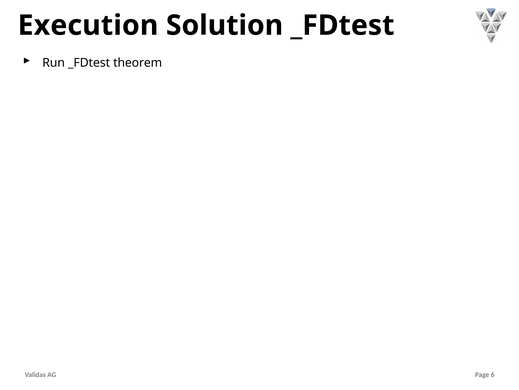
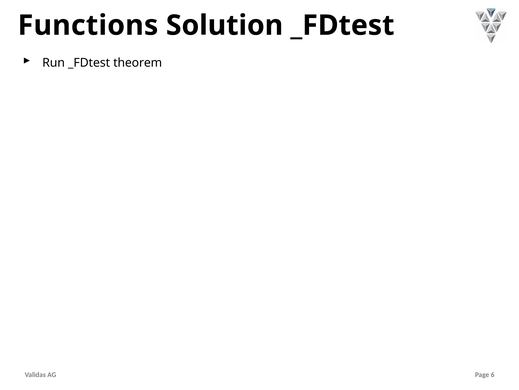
Execution: Execution -> Functions (88, 25)
